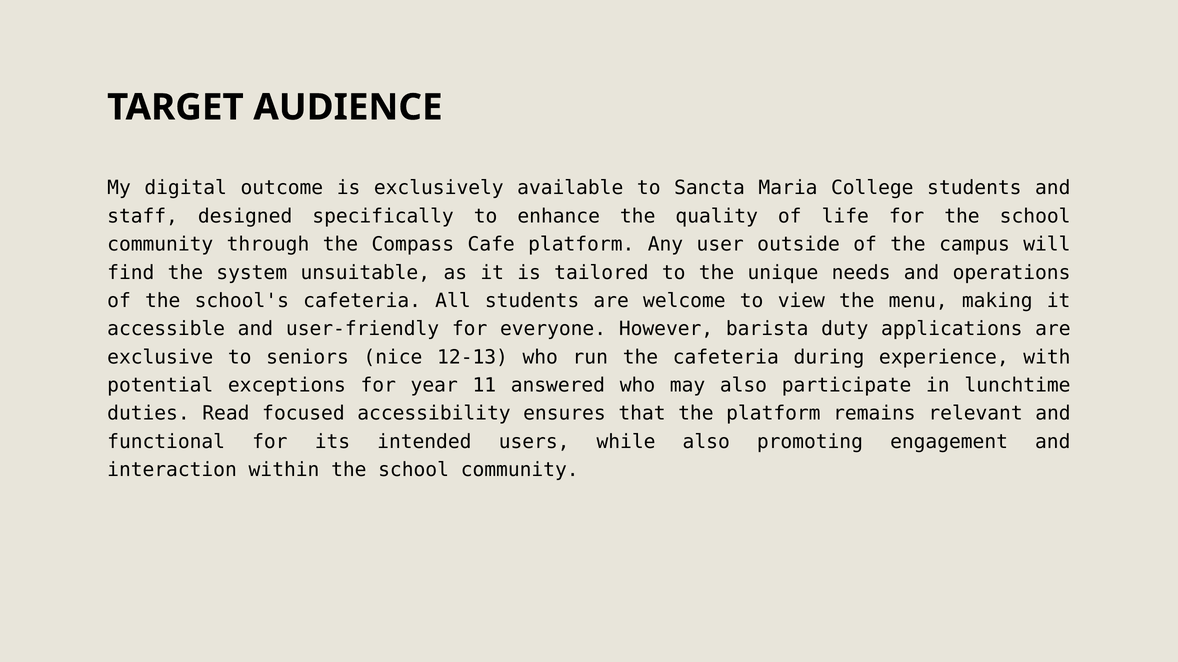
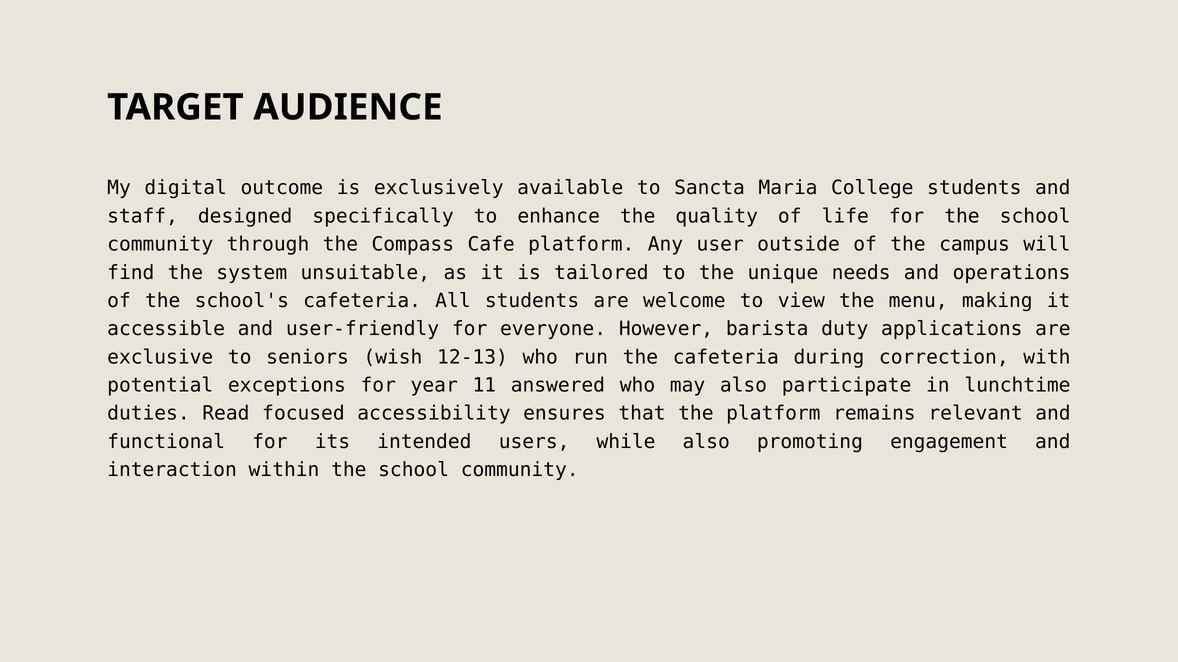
nice: nice -> wish (393, 357)
experience: experience -> correction (944, 357)
